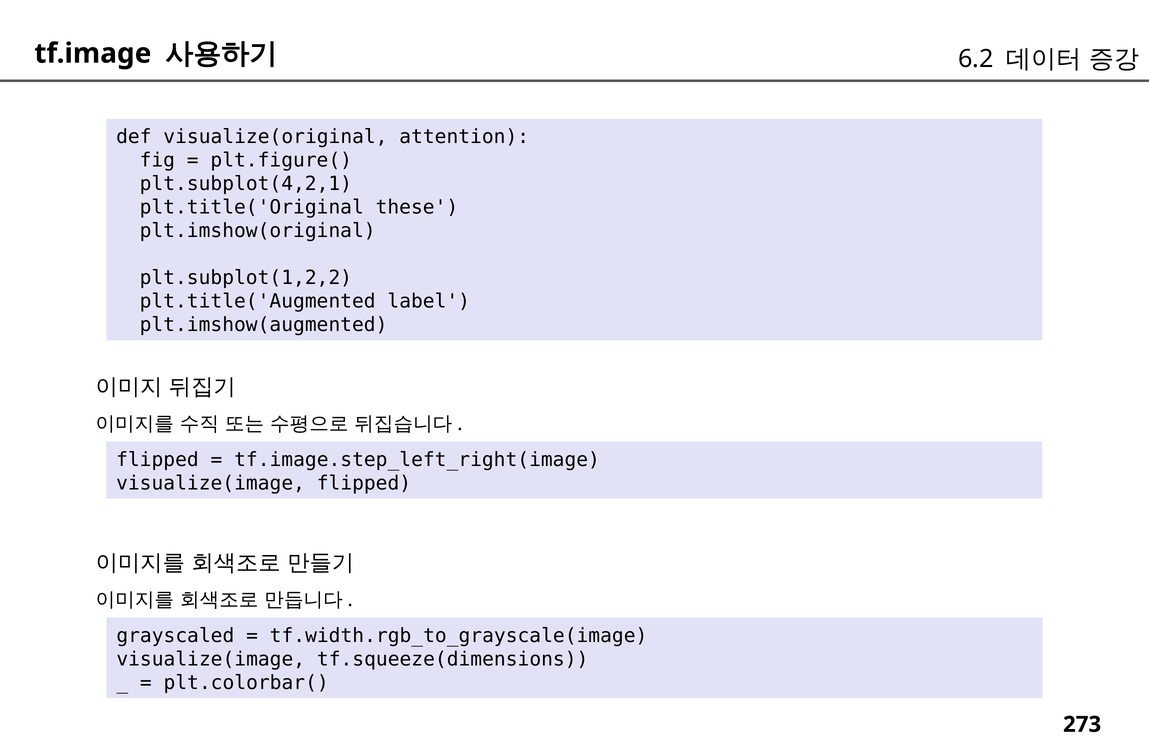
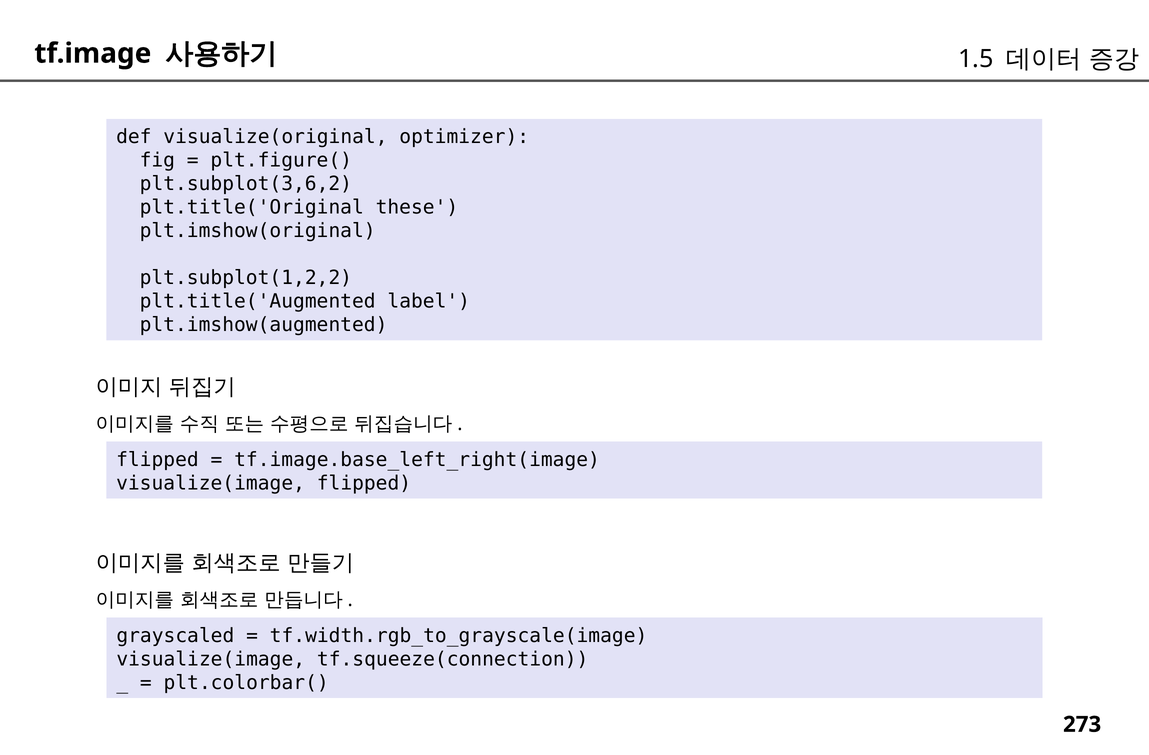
6.2: 6.2 -> 1.5 (976, 59)
attention: attention -> optimizer (464, 137)
plt.subplot(4,2,1: plt.subplot(4,2,1 -> plt.subplot(3,6,2 (246, 184)
tf.image.step_left_right(image: tf.image.step_left_right(image -> tf.image.base_left_right(image (417, 459)
tf.squeeze(dimensions: tf.squeeze(dimensions -> tf.squeeze(connection (453, 659)
